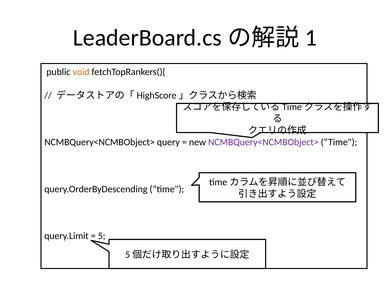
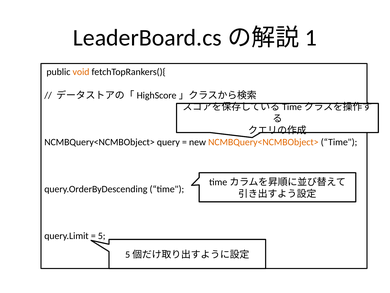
NCMBQuery<NCMBObject> colour: purple -> orange (263, 142)
